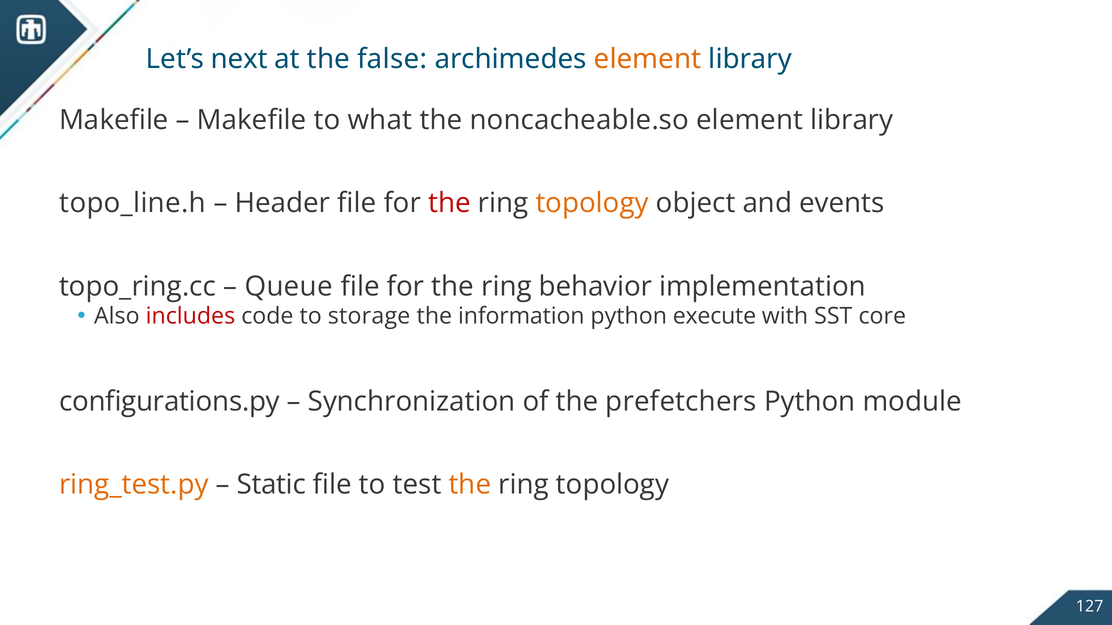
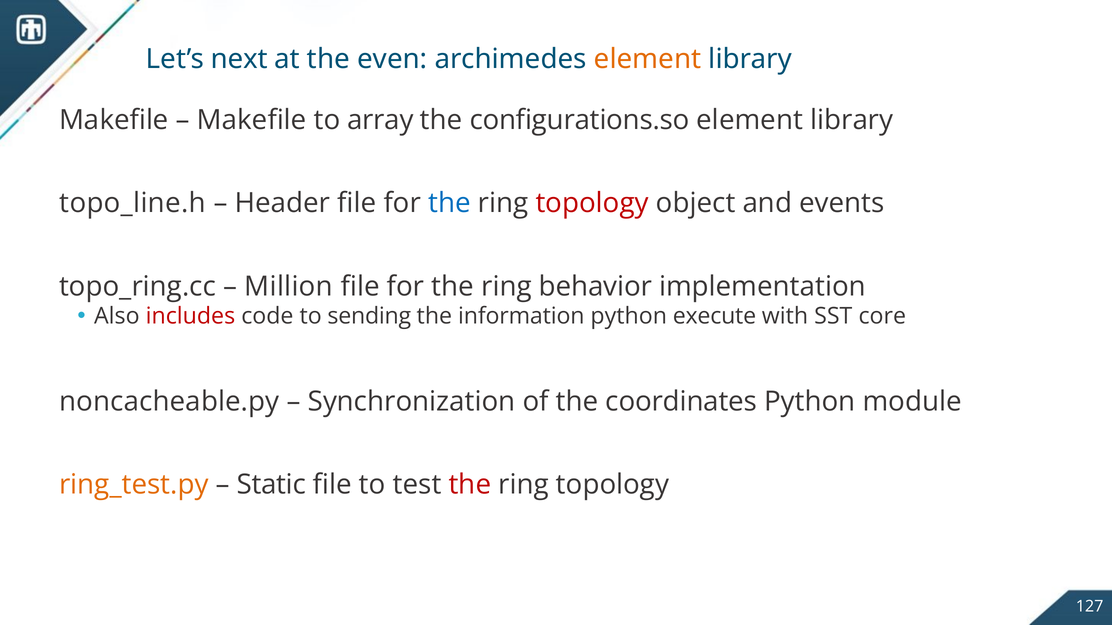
false: false -> even (392, 59)
what: what -> array (380, 120)
noncacheable.so: noncacheable.so -> configurations.so (579, 120)
the colour: red -> blue (449, 203)
topology colour: orange -> red (592, 203)
Queue: Queue -> Million (289, 287)
storage: storage -> sending (369, 317)
configurations.py: configurations.py -> noncacheable.py (169, 402)
prefetchers: prefetchers -> coordinates (681, 402)
the colour: orange -> red (470, 485)
